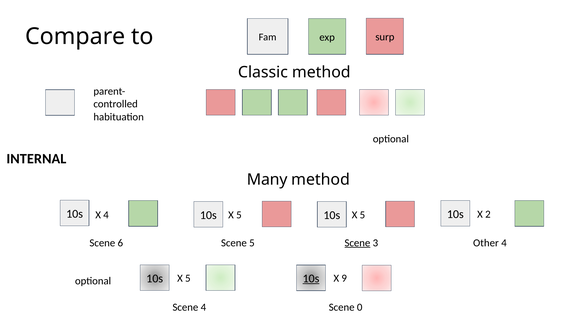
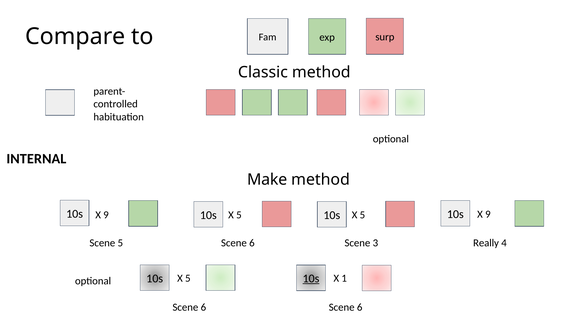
Many: Many -> Make (267, 179)
2: 2 -> 9 (488, 214)
4: 4 -> 9 (106, 215)
Scene 6: 6 -> 5 (120, 243)
5: 5 -> 6 (252, 243)
Scene underline: present -> none (357, 243)
Other: Other -> Really (486, 243)
9: 9 -> 1 (344, 278)
4: 4 -> 6 (203, 307)
0: 0 -> 6 (360, 307)
